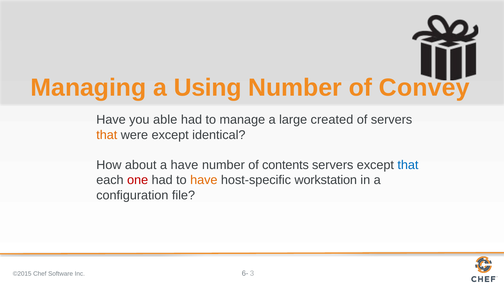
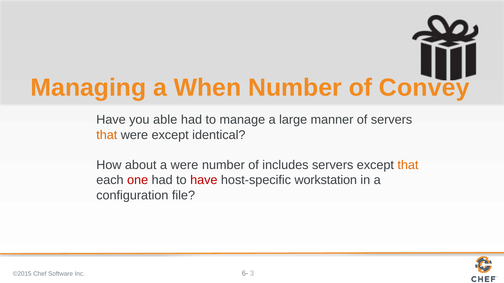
Using: Using -> When (208, 88)
created: created -> manner (332, 120)
a have: have -> were (184, 165)
contents: contents -> includes (285, 165)
that colour: blue -> orange (408, 165)
have colour: orange -> red (204, 180)
